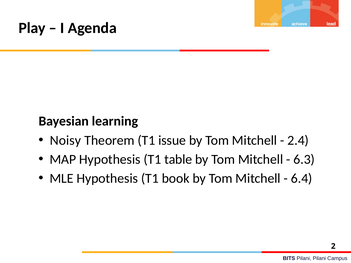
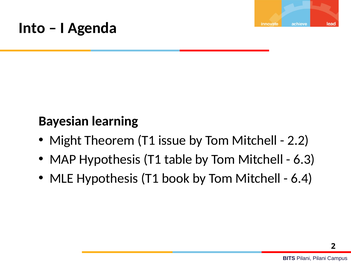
Play: Play -> Into (32, 28)
Noisy: Noisy -> Might (66, 140)
2.4: 2.4 -> 2.2 (298, 140)
